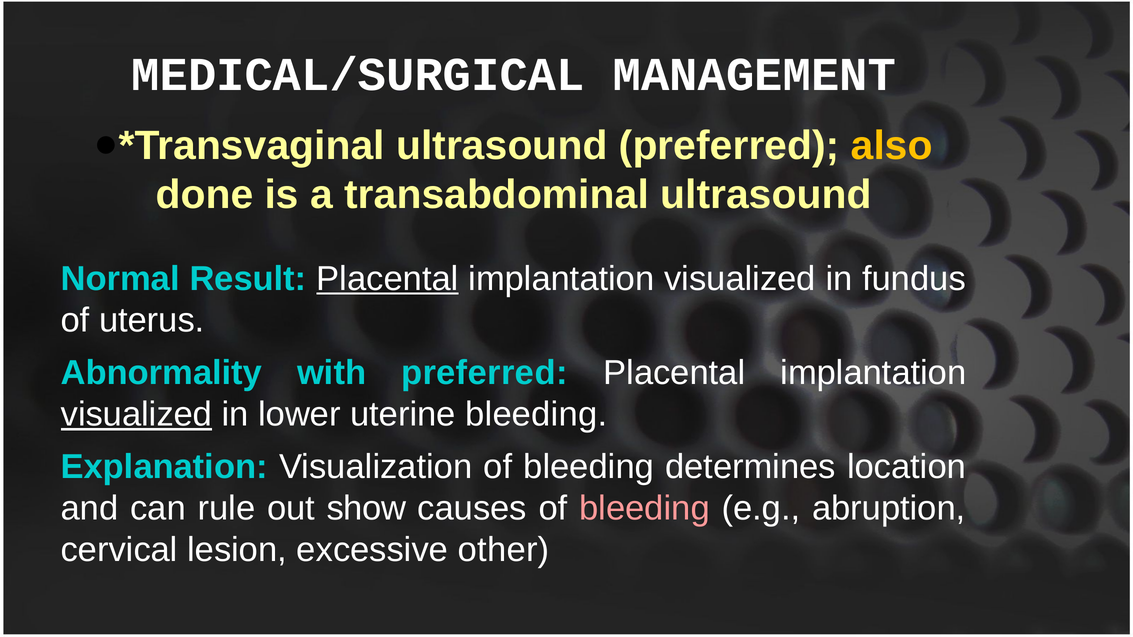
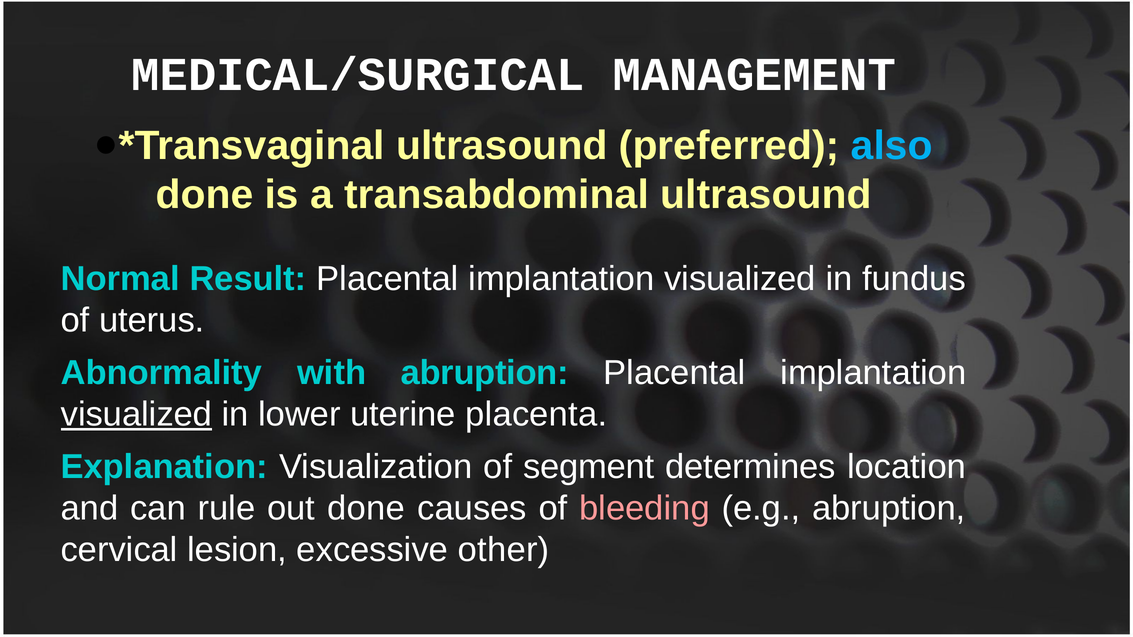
also colour: yellow -> light blue (892, 146)
Placental underline: present -> none (388, 279)
with preferred: preferred -> abruption (485, 373)
uterine bleeding: bleeding -> placenta (536, 415)
Visualization of bleeding: bleeding -> segment (589, 467)
out show: show -> done (366, 509)
